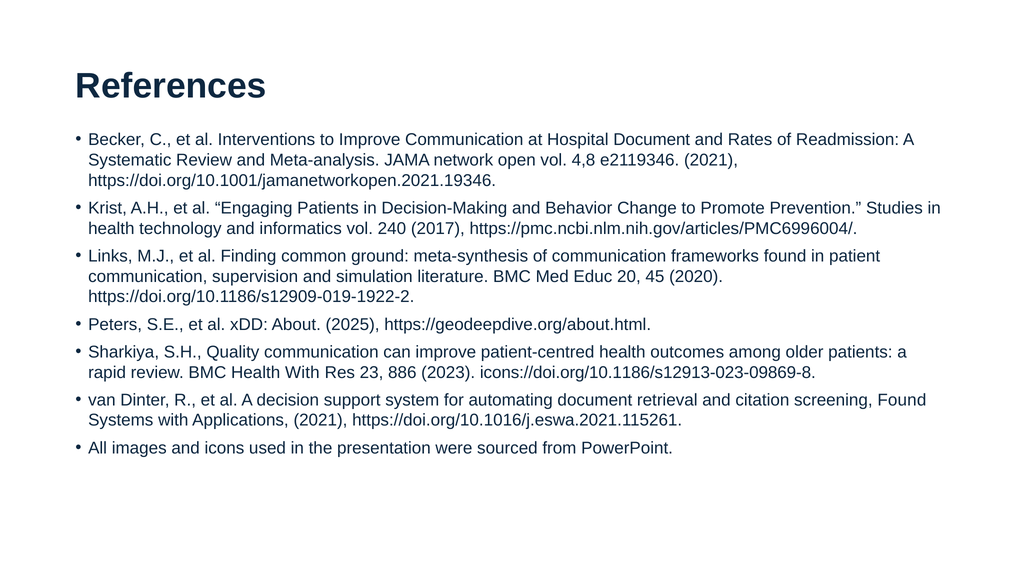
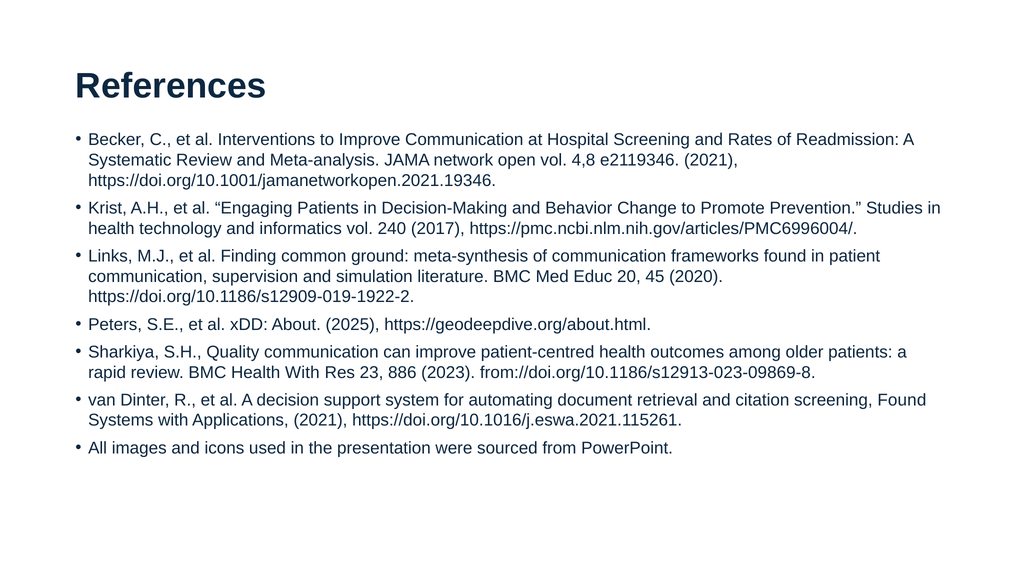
Hospital Document: Document -> Screening (652, 139)
icons://doi.org/10.1186/s12913-023-09869-8: icons://doi.org/10.1186/s12913-023-09869-8 -> from://doi.org/10.1186/s12913-023-09869-8 (648, 372)
